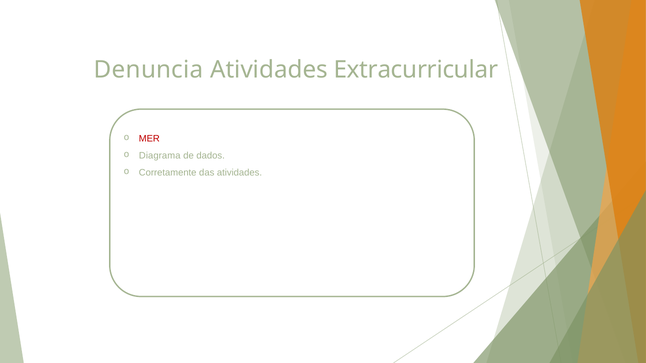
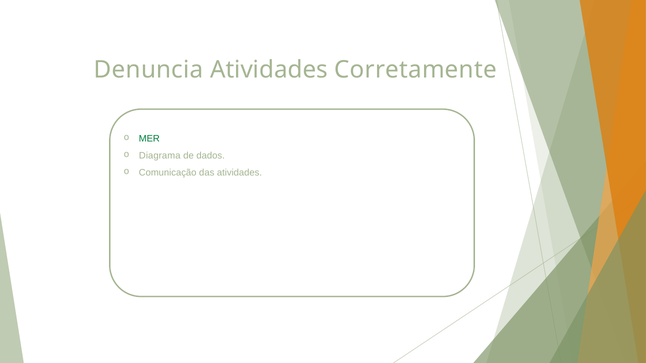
Extracurricular: Extracurricular -> Corretamente (416, 70)
MER colour: red -> green (149, 139)
Corretamente: Corretamente -> Comunicação (168, 173)
